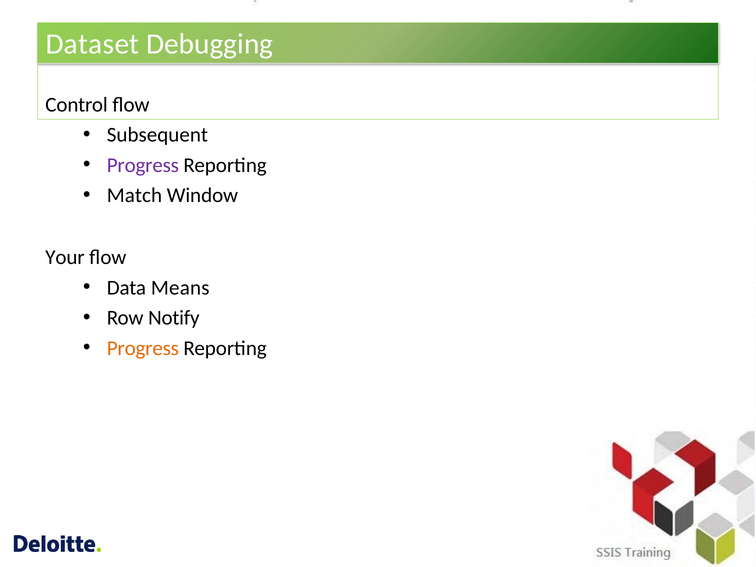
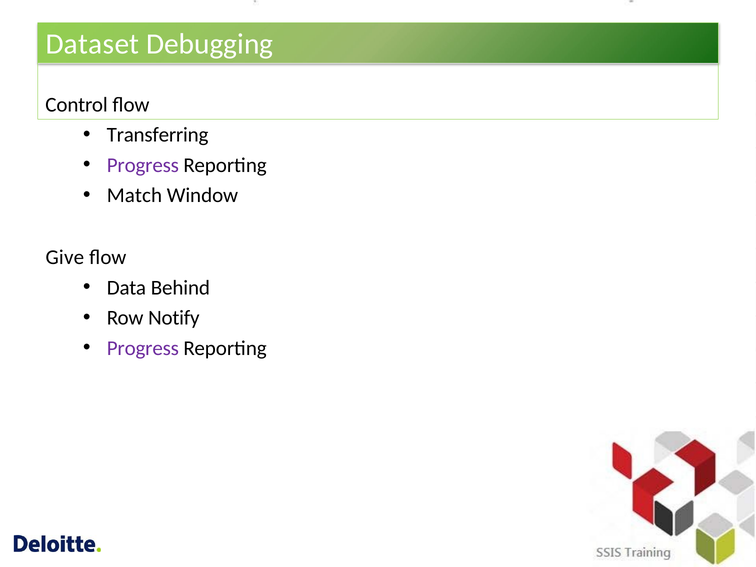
Subsequent: Subsequent -> Transferring (158, 135)
Your: Your -> Give (65, 257)
Means: Means -> Behind (180, 288)
Progress colour: orange -> purple (143, 348)
